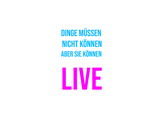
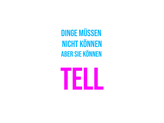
live: live -> tell (82, 79)
